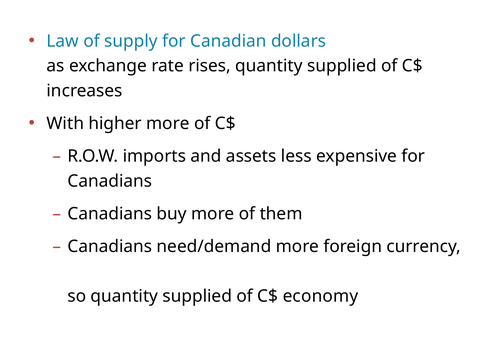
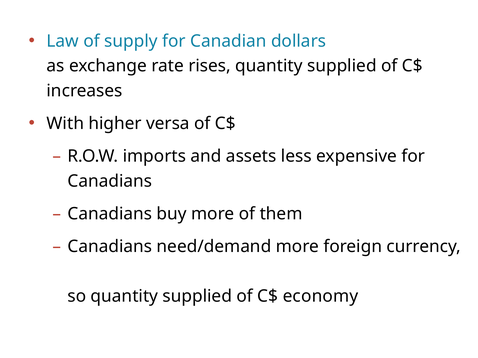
higher more: more -> versa (168, 124)
